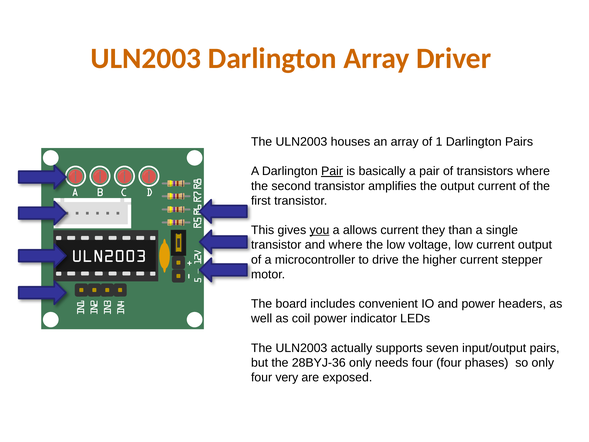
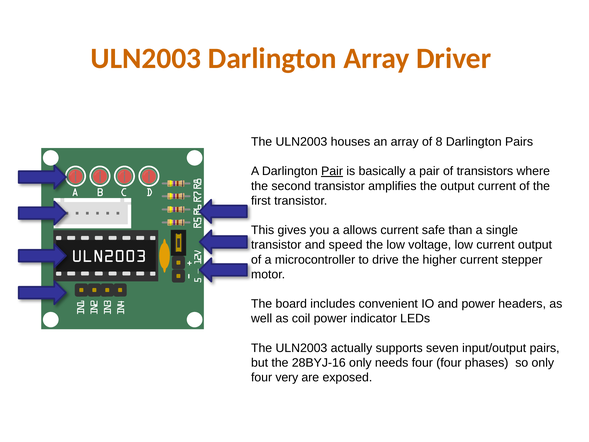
1: 1 -> 8 (439, 142)
you underline: present -> none (319, 230)
they: they -> safe (433, 230)
and where: where -> speed (346, 245)
28BYJ-36: 28BYJ-36 -> 28BYJ-16 (319, 363)
